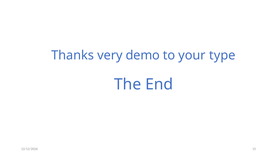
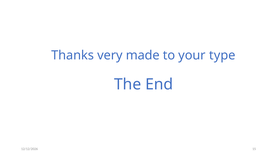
demo: demo -> made (143, 55)
